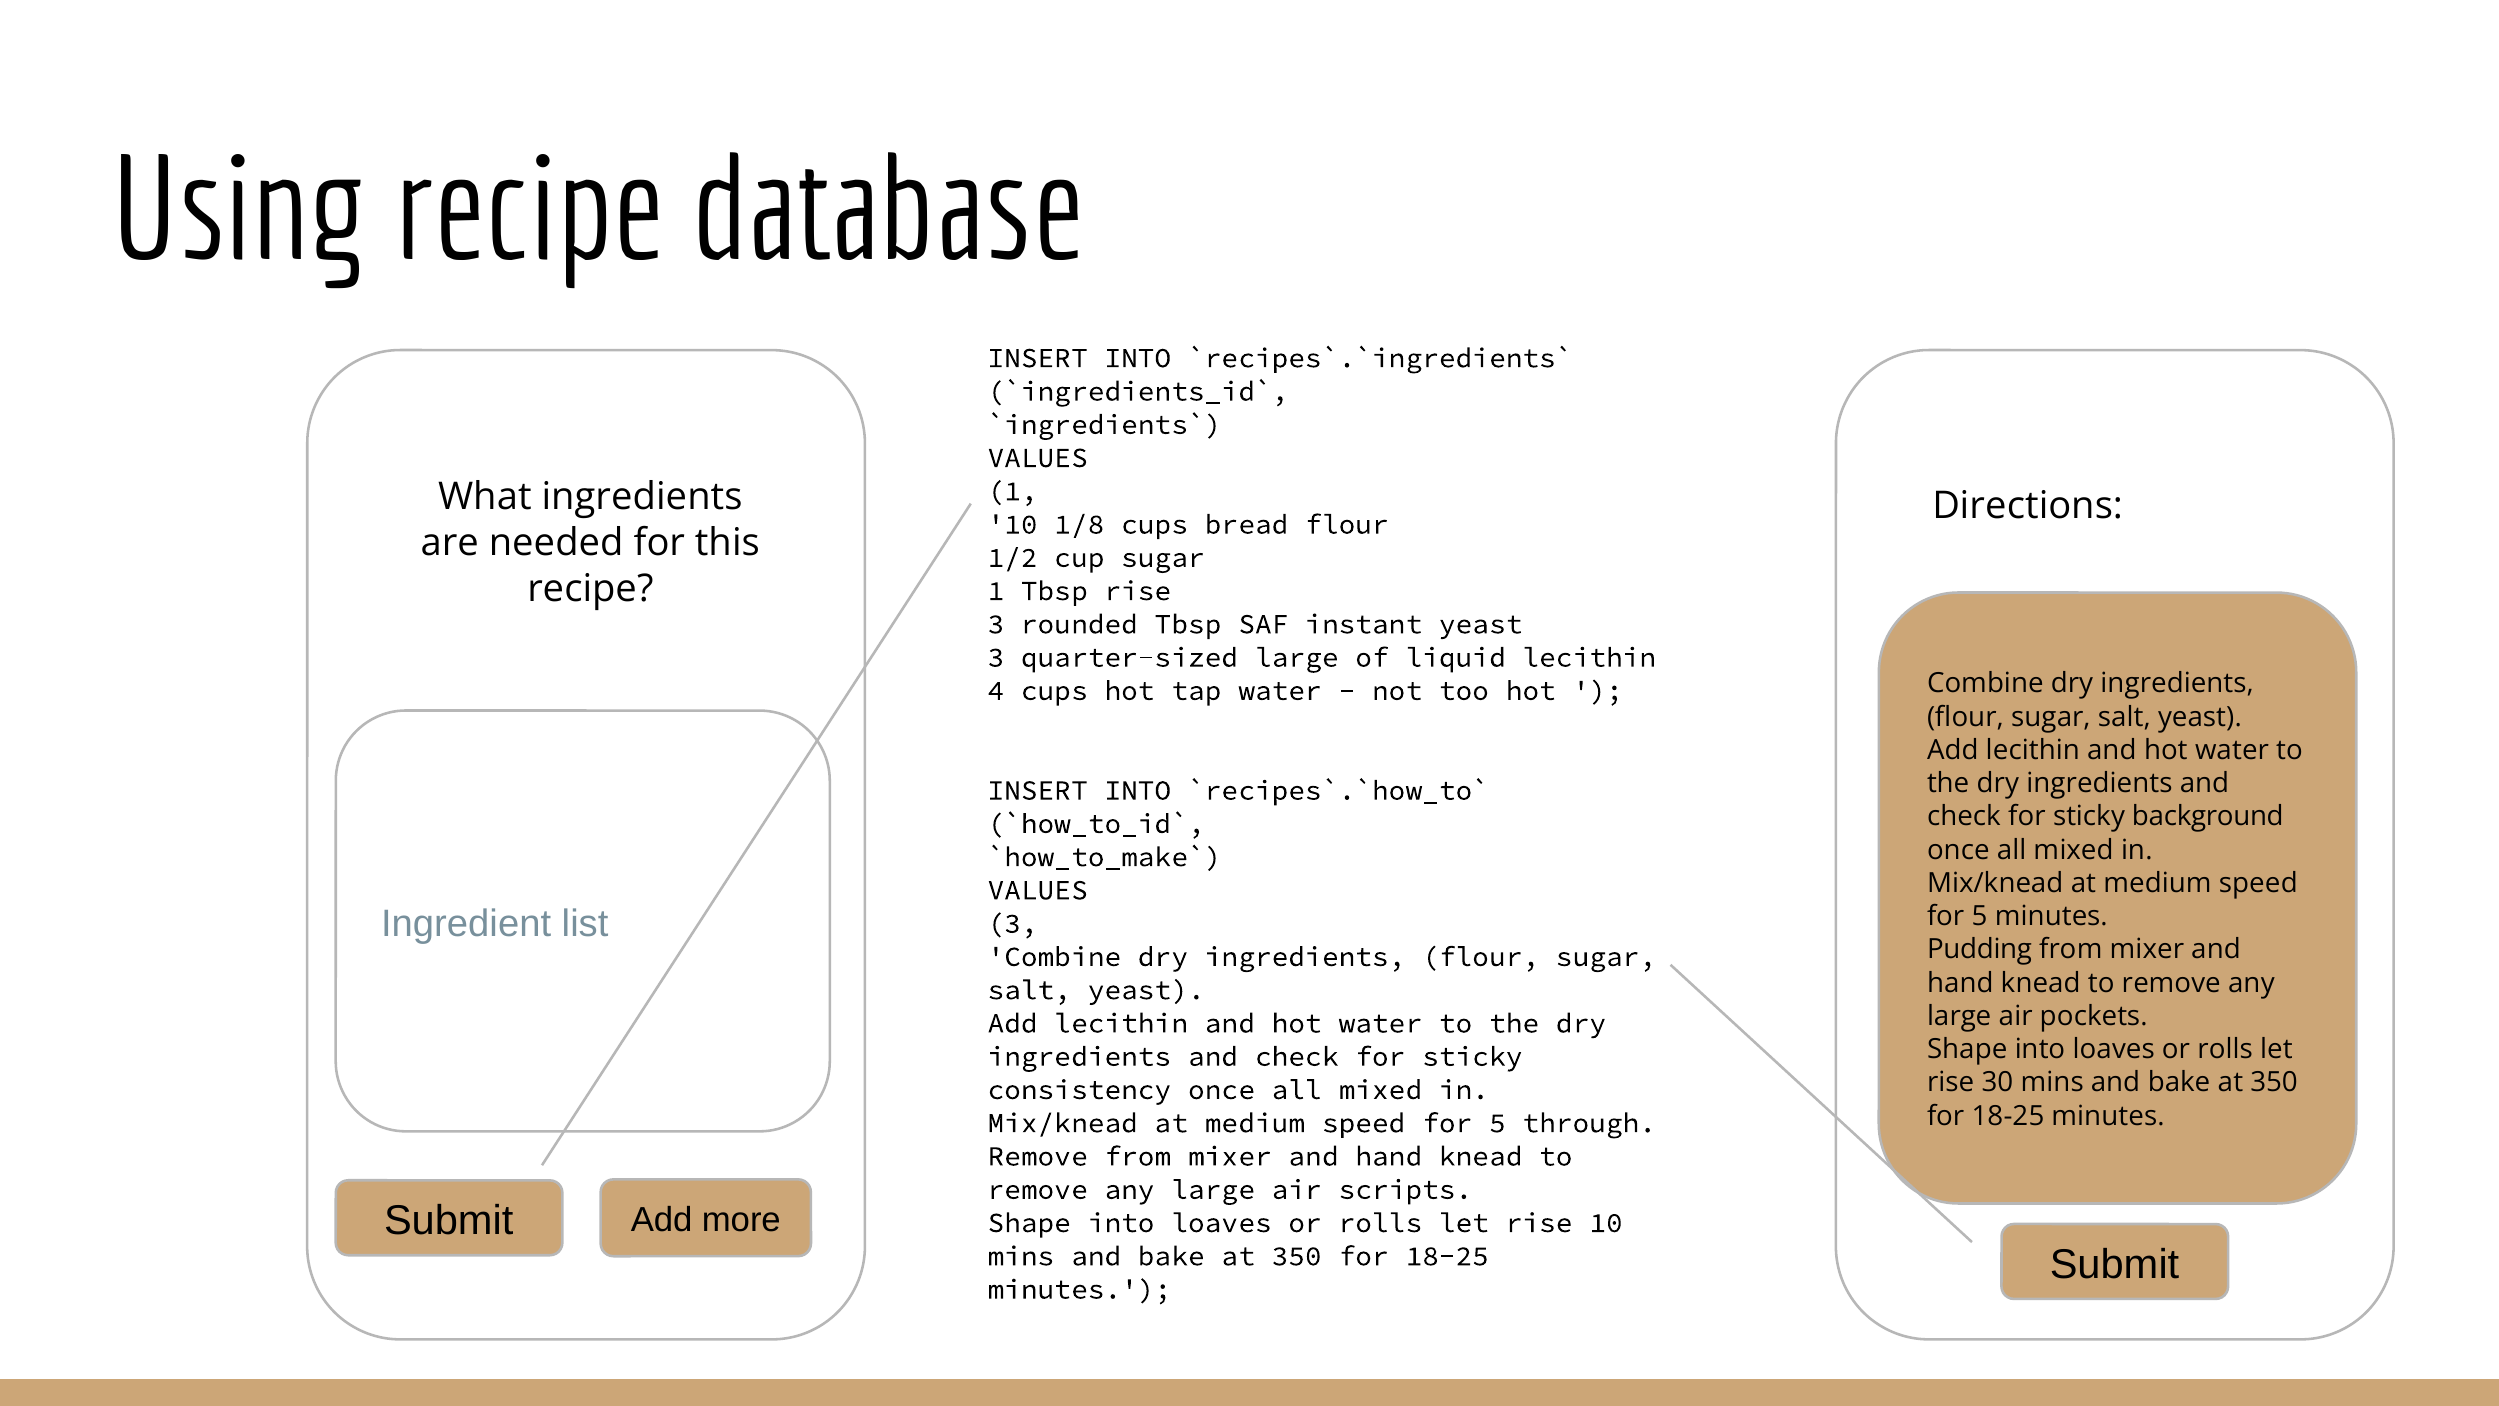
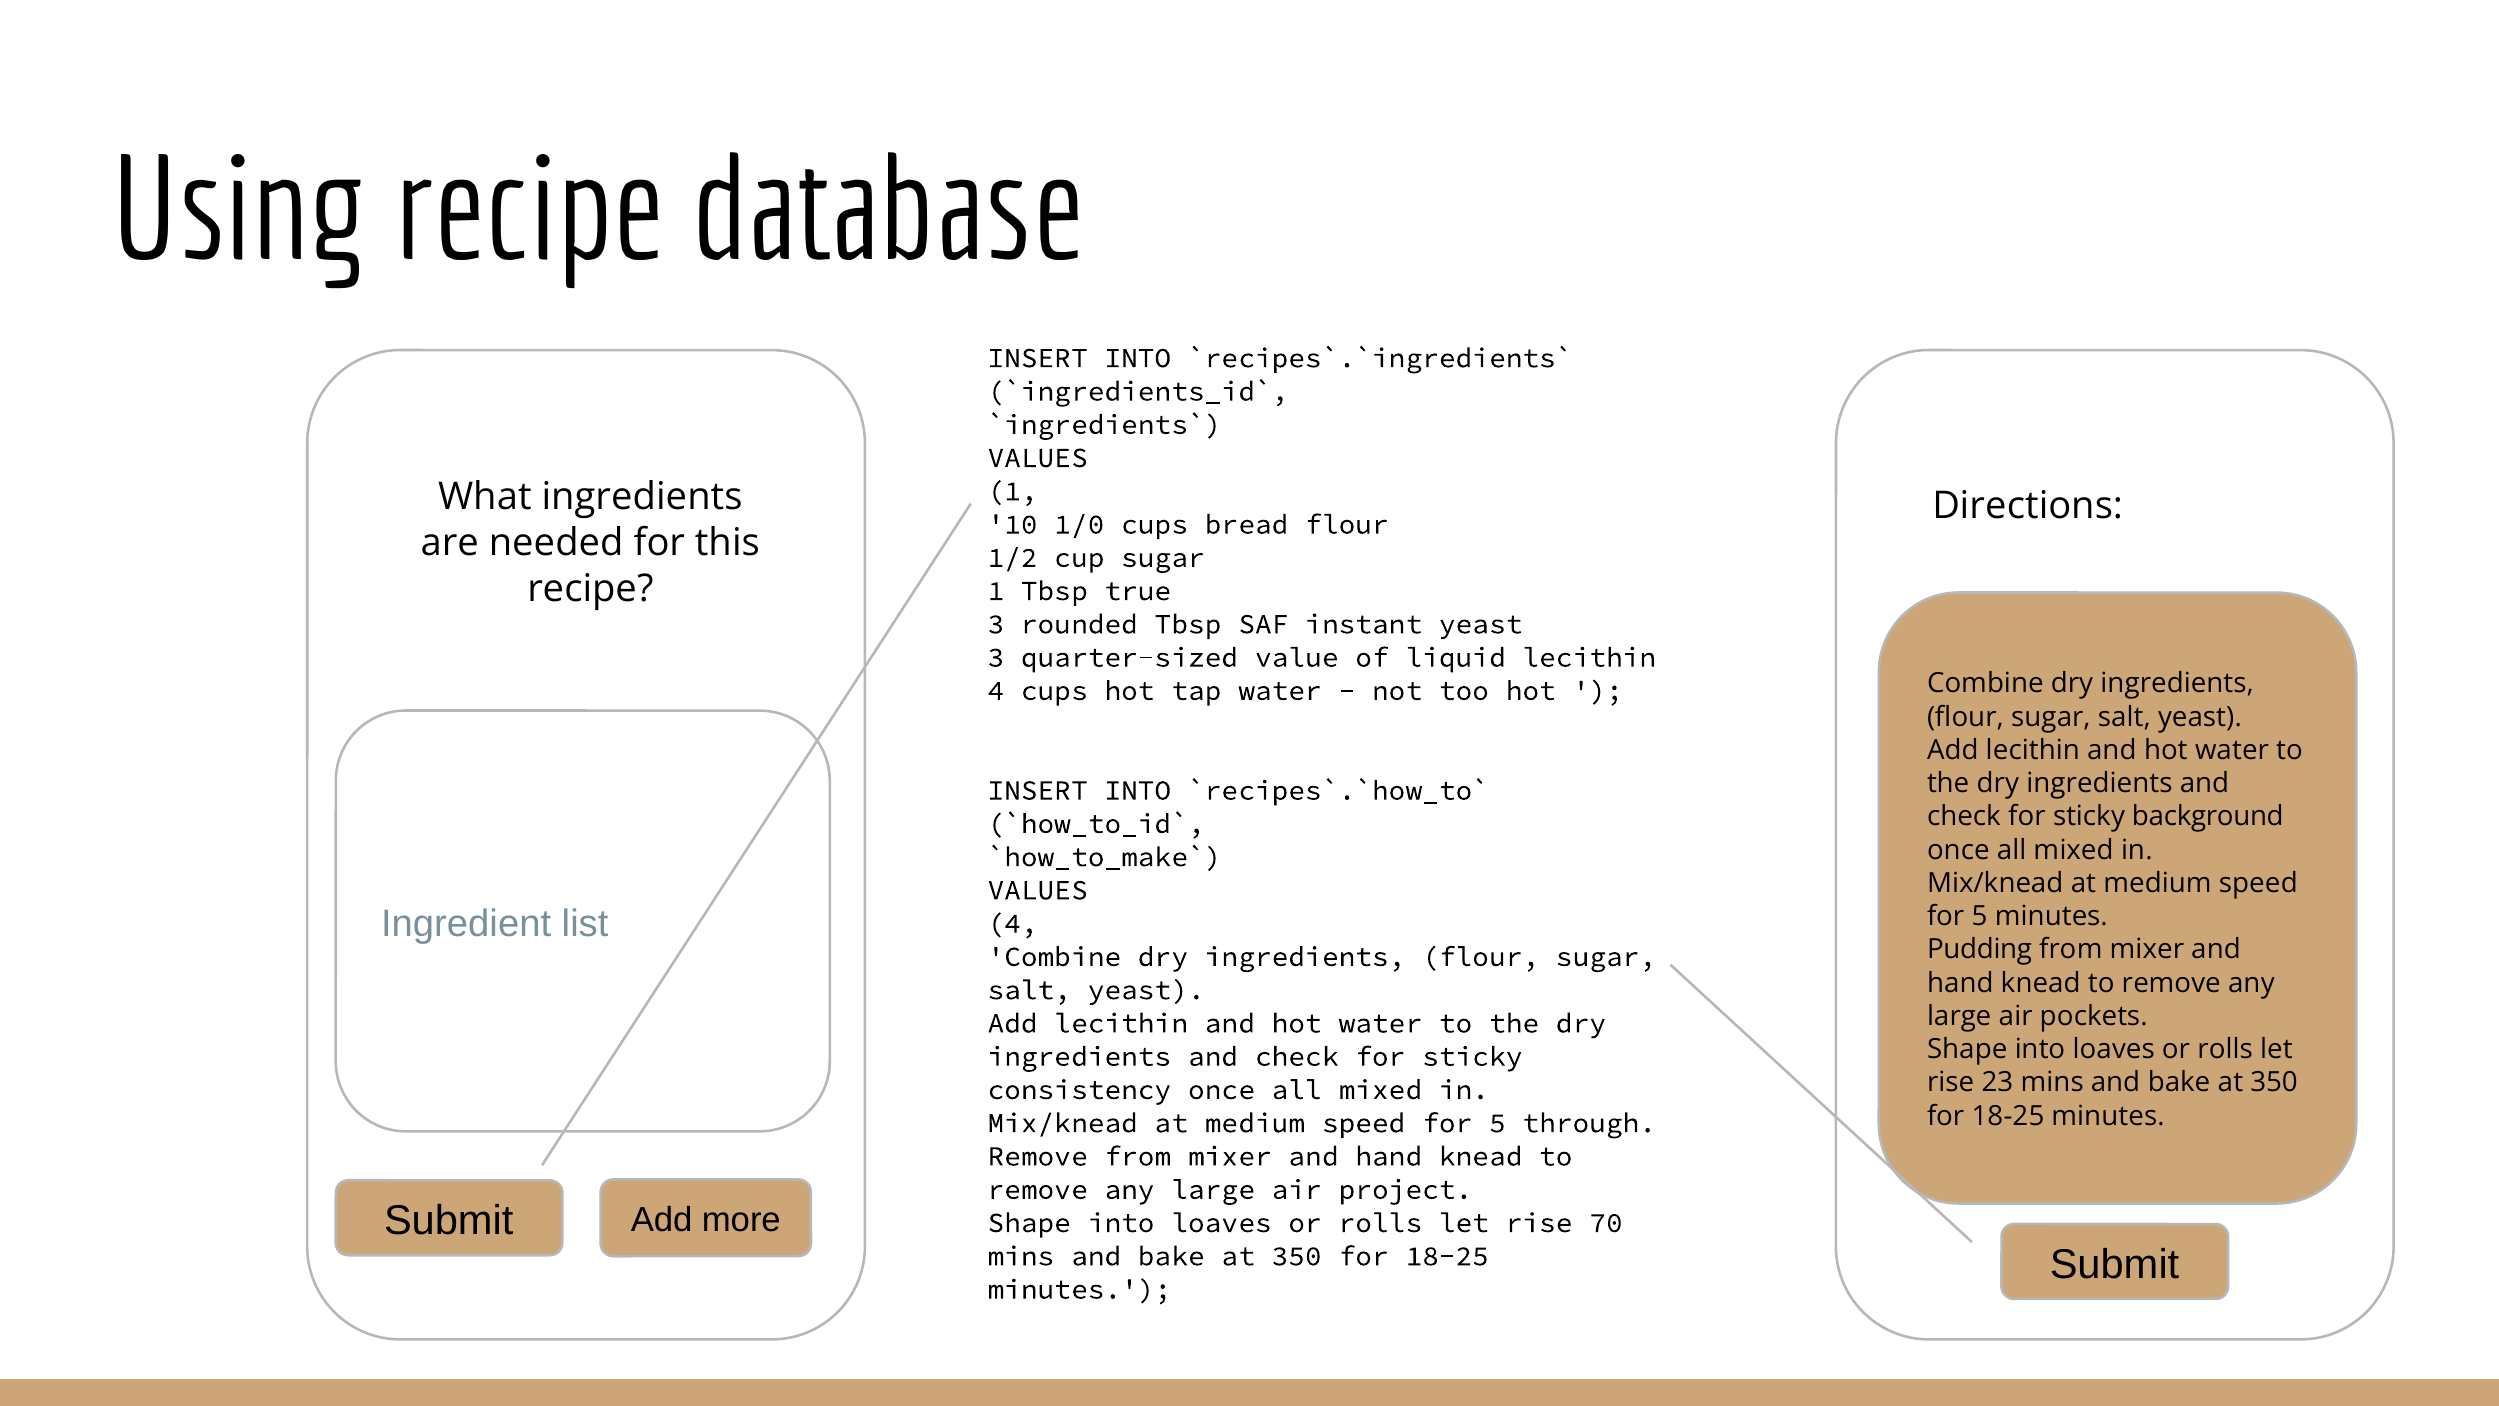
1/8: 1/8 -> 1/0 (1079, 524)
Tbsp rise: rise -> true (1138, 591)
quarter-sized large: large -> value (1297, 657)
3: 3 -> 4 (1013, 923)
30: 30 -> 23 (1997, 1083)
scripts: scripts -> project (1405, 1189)
rise 10: 10 -> 70 (1606, 1223)
